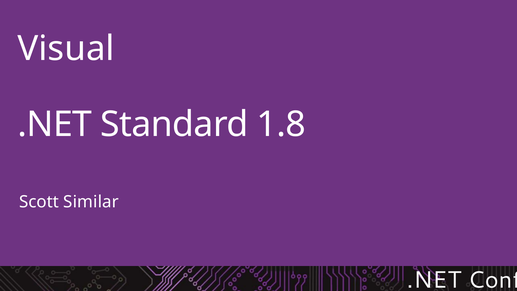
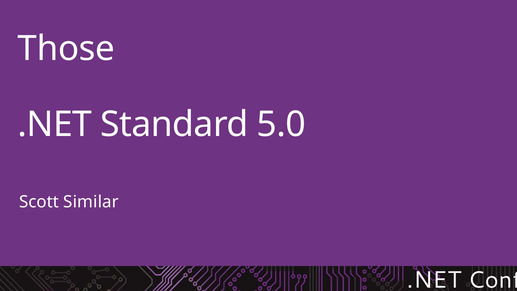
Visual: Visual -> Those (66, 49)
1.8: 1.8 -> 5.0 (281, 124)
